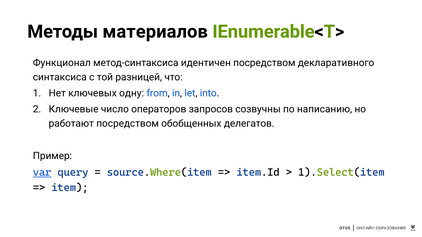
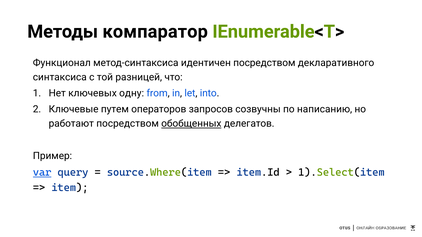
материалов: материалов -> компаратор (155, 32)
число: число -> путем (115, 109)
обобщенных underline: none -> present (191, 124)
